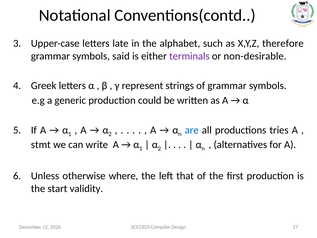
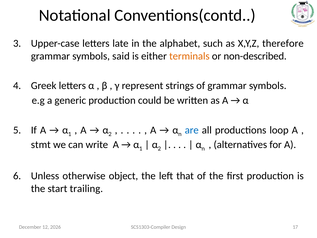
terminals colour: purple -> orange (189, 56)
non-desirable: non-desirable -> non-described (255, 56)
tries: tries -> loop (279, 130)
where: where -> object (123, 176)
validity: validity -> trailing (86, 188)
